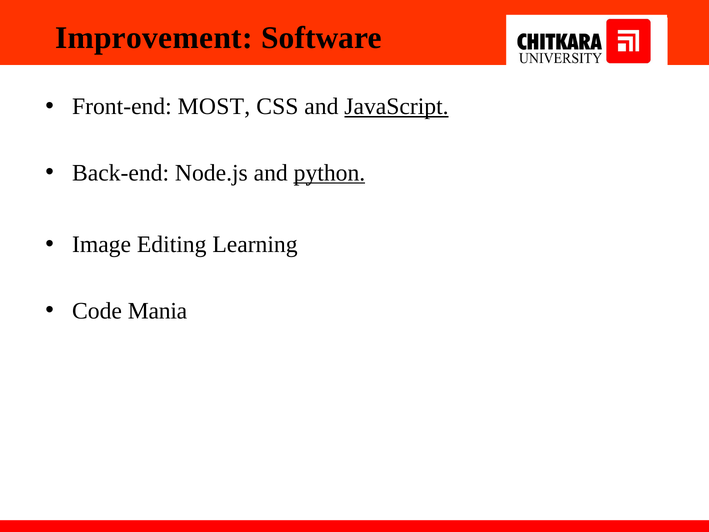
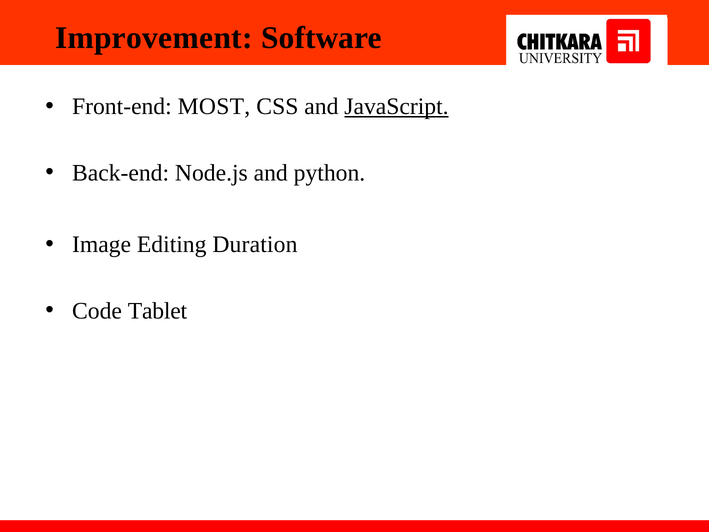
python underline: present -> none (329, 173)
Learning: Learning -> Duration (255, 244)
Mania: Mania -> Tablet (157, 311)
